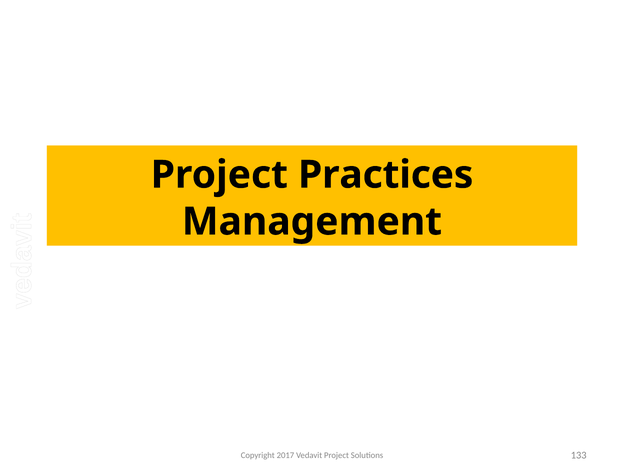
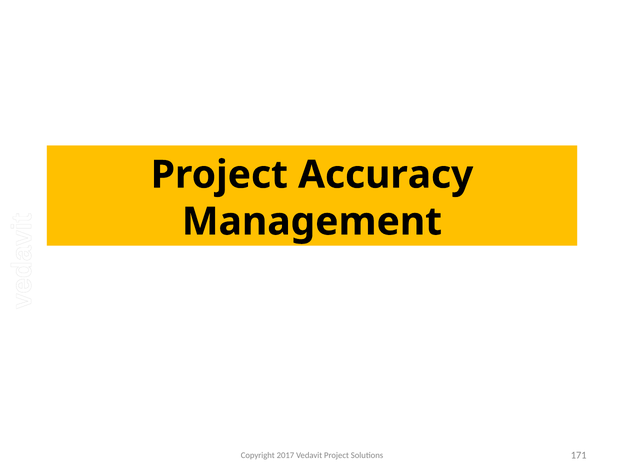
Practices: Practices -> Accuracy (386, 175)
133: 133 -> 171 (579, 455)
